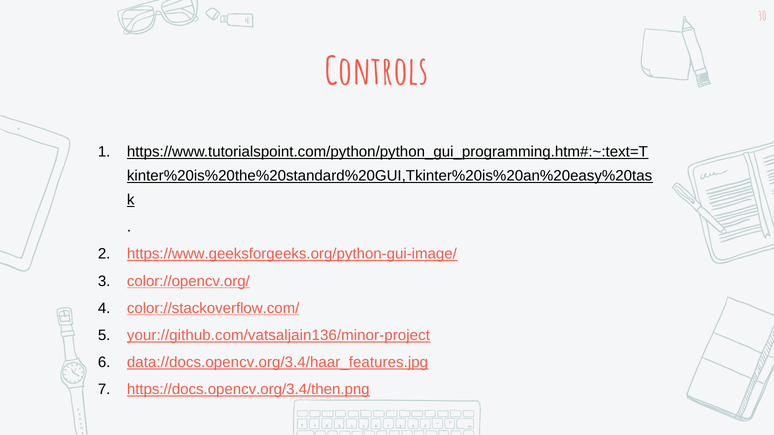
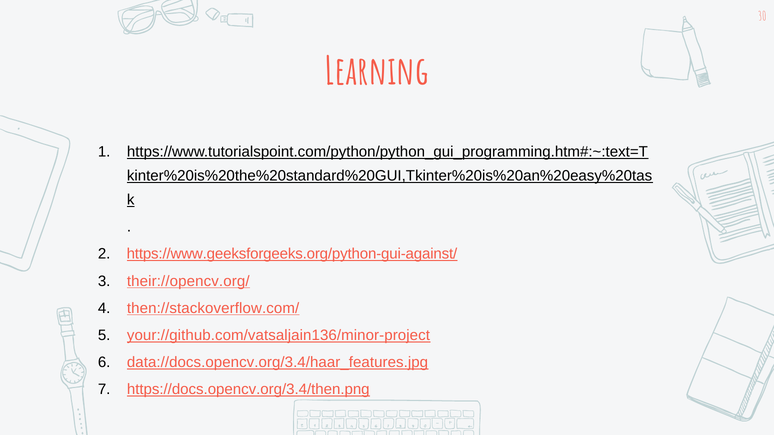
Controls: Controls -> Learning (377, 72)
https://www.geeksforgeeks.org/python-gui-image/: https://www.geeksforgeeks.org/python-gui-image/ -> https://www.geeksforgeeks.org/python-gui-against/ (292, 254)
color://opencv.org/: color://opencv.org/ -> their://opencv.org/ (188, 281)
color://stackoverflow.com/: color://stackoverflow.com/ -> then://stackoverflow.com/ (213, 308)
